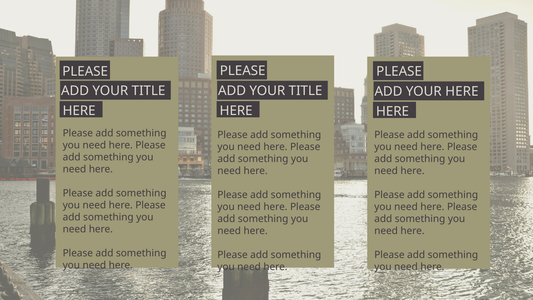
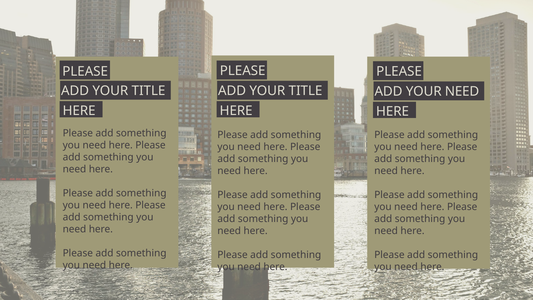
YOUR HERE: HERE -> NEED (462, 91)
